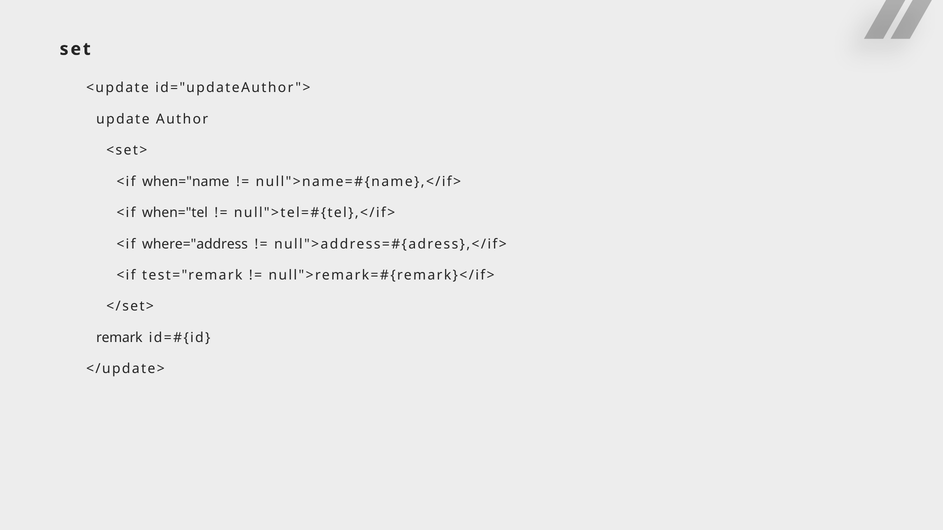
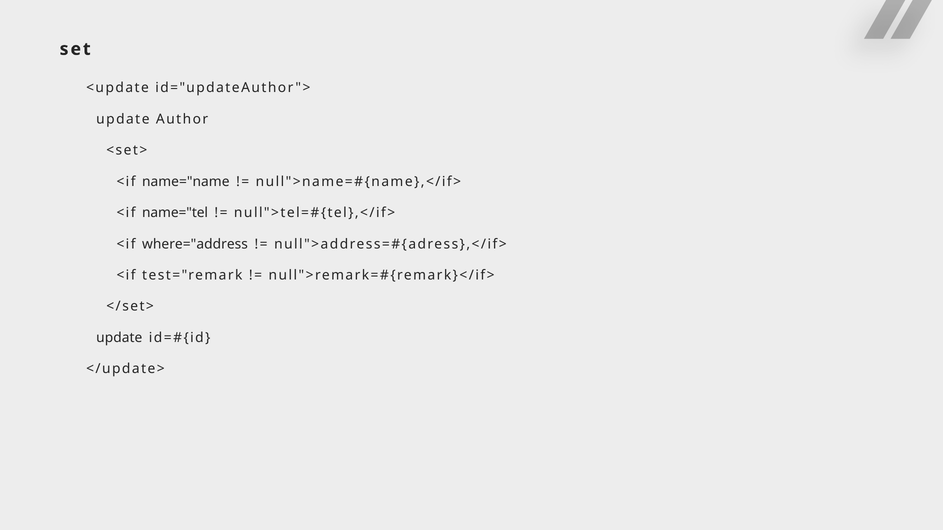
when="name: when="name -> name="name (186, 182)
when="tel: when="tel -> name="tel (175, 213)
remark: remark -> update (119, 338)
